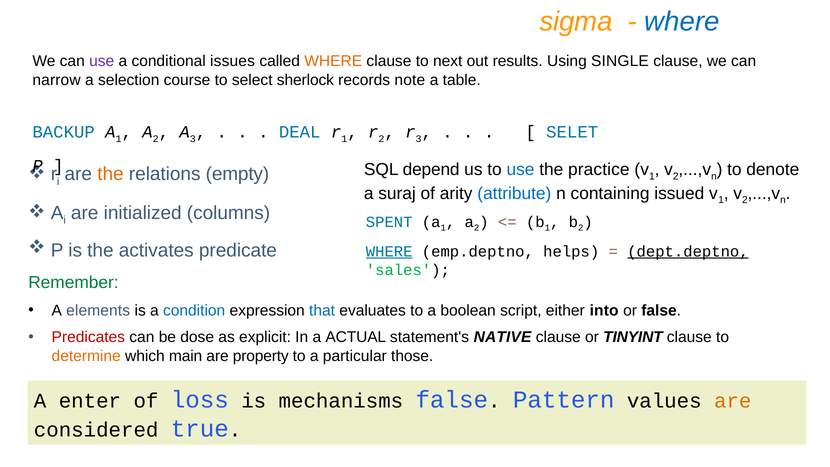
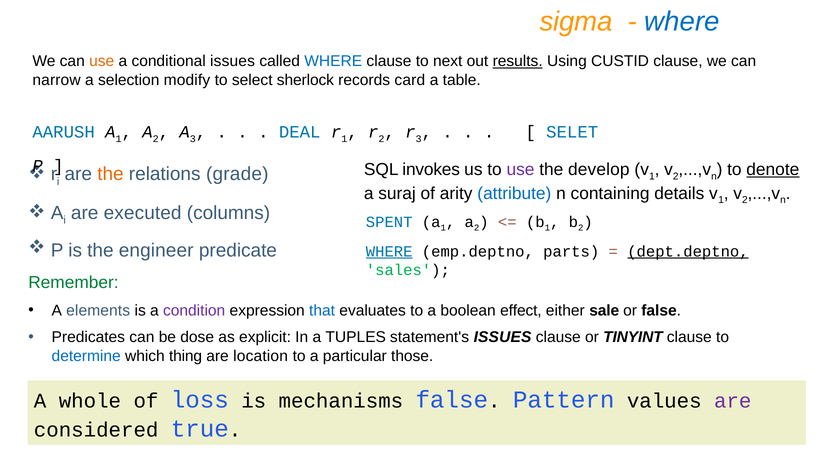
use colour: purple -> orange (102, 61)
WHERE colour: orange -> blue (333, 61)
results underline: none -> present (518, 61)
SINGLE: SINGLE -> CUSTID (620, 61)
course: course -> modify (187, 80)
note: note -> card (410, 80)
BACKUP: BACKUP -> AARUSH (64, 132)
depend: depend -> invokes (431, 170)
use colour: blue -> purple (520, 170)
practice: practice -> develop (599, 170)
denote underline: none -> present (773, 170)
empty: empty -> grade (237, 174)
issued: issued -> details (679, 193)
initialized: initialized -> executed (143, 213)
activates: activates -> engineer (156, 250)
helps: helps -> parts (571, 251)
condition colour: blue -> purple (194, 310)
script: script -> effect (521, 310)
into: into -> sale (604, 310)
Predicates colour: red -> black (88, 337)
ACTUAL: ACTUAL -> TUPLES (356, 337)
statement's NATIVE: NATIVE -> ISSUES (503, 337)
determine colour: orange -> blue (86, 356)
main: main -> thing (186, 356)
property: property -> location (261, 356)
enter: enter -> whole (90, 401)
are colour: orange -> purple (733, 401)
